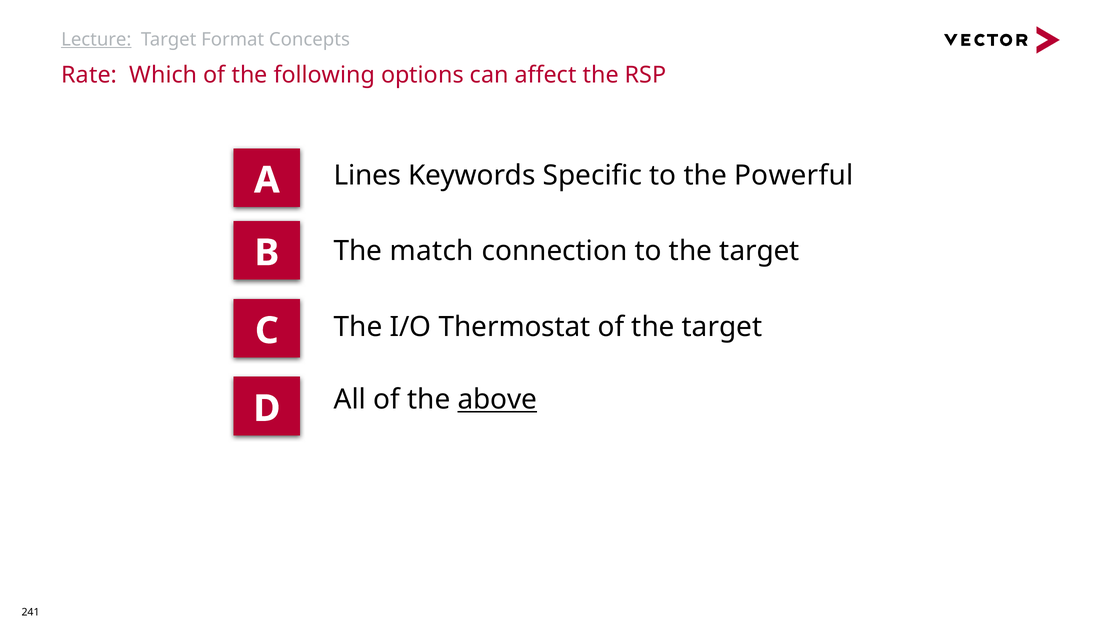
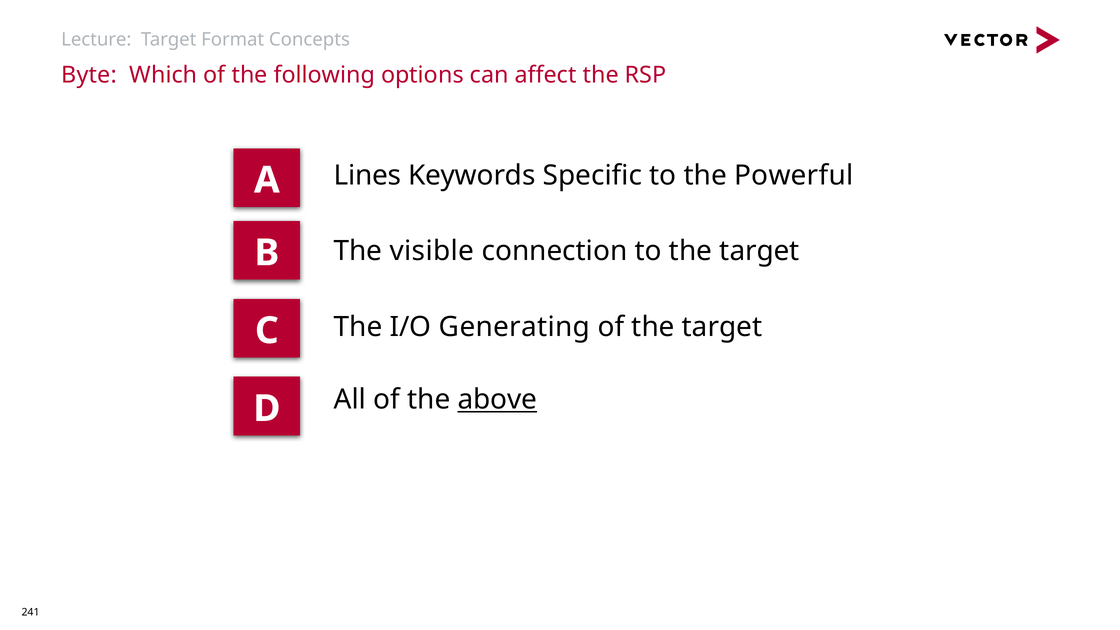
Lecture underline: present -> none (96, 39)
Rate: Rate -> Byte (89, 75)
match: match -> visible (432, 251)
Thermostat: Thermostat -> Generating (514, 327)
